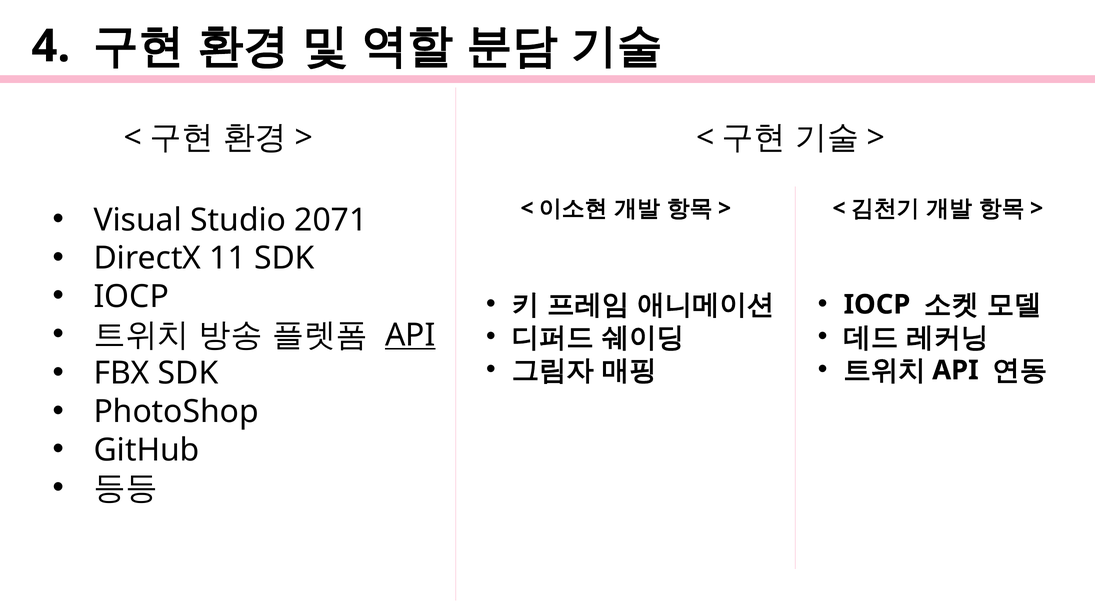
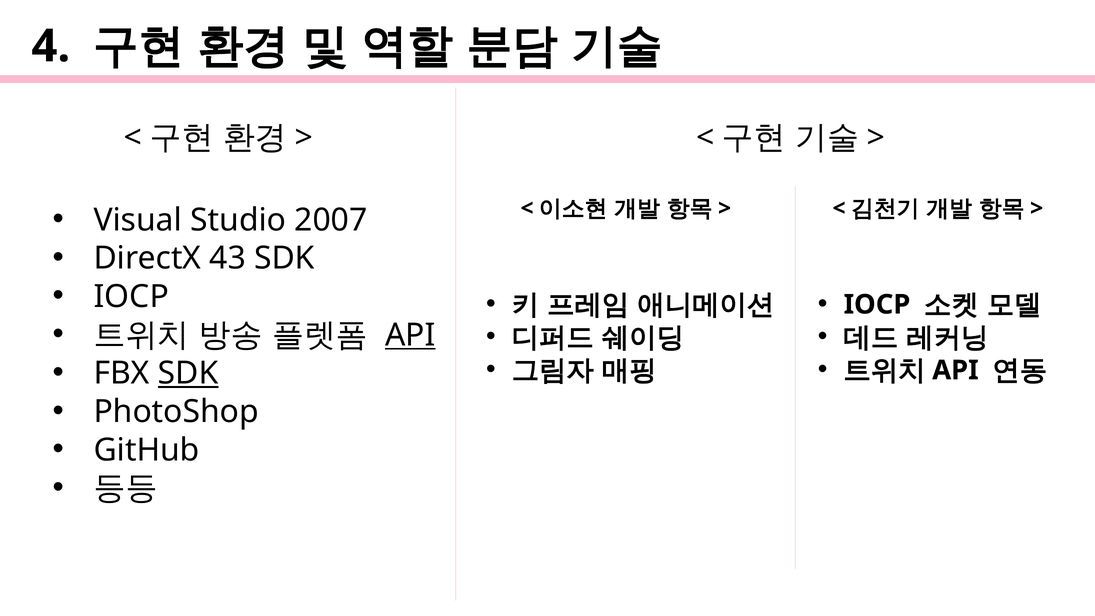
2071: 2071 -> 2007 (331, 220)
11: 11 -> 43 (228, 258)
SDK underline: none -> present (188, 373)
